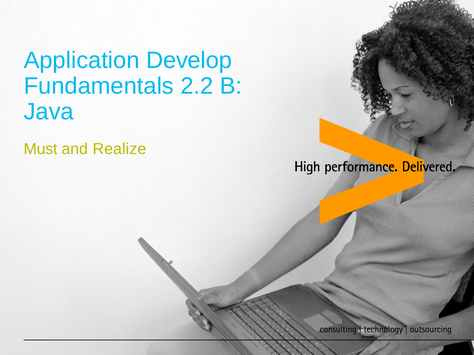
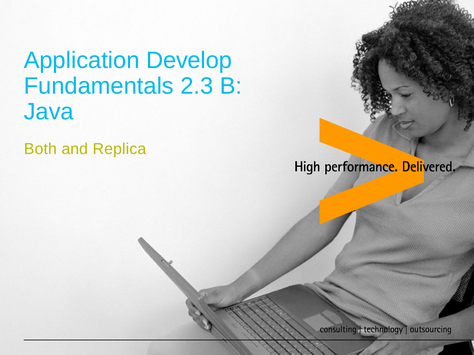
2.2: 2.2 -> 2.3 (197, 86)
Must: Must -> Both (40, 149)
Realize: Realize -> Replica (119, 149)
